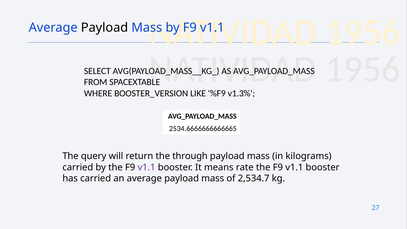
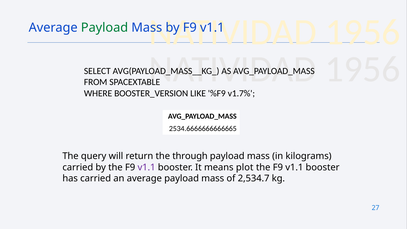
Payload colour: black -> green (105, 28)
v1.3%: v1.3% -> v1.7% (241, 93)
rate: rate -> plot (245, 167)
